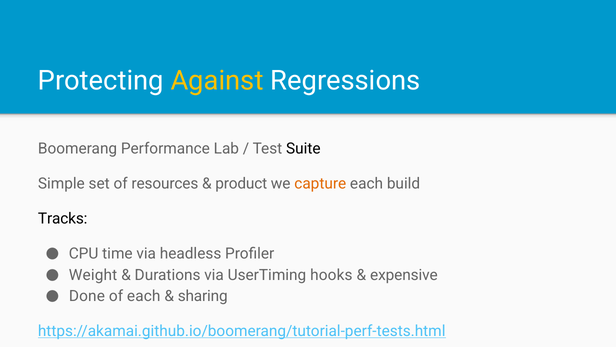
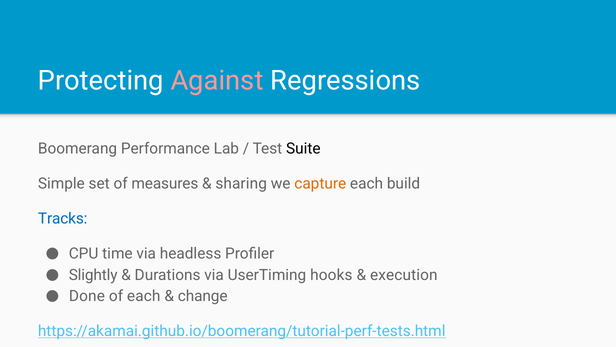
Against colour: yellow -> pink (217, 81)
resources: resources -> measures (165, 183)
product: product -> sharing (241, 183)
Tracks colour: black -> blue (63, 218)
Weight: Weight -> Slightly (93, 275)
expensive: expensive -> execution (404, 275)
sharing: sharing -> change (203, 296)
